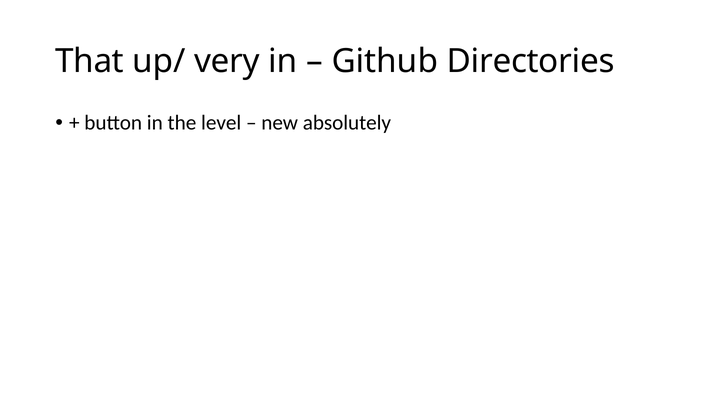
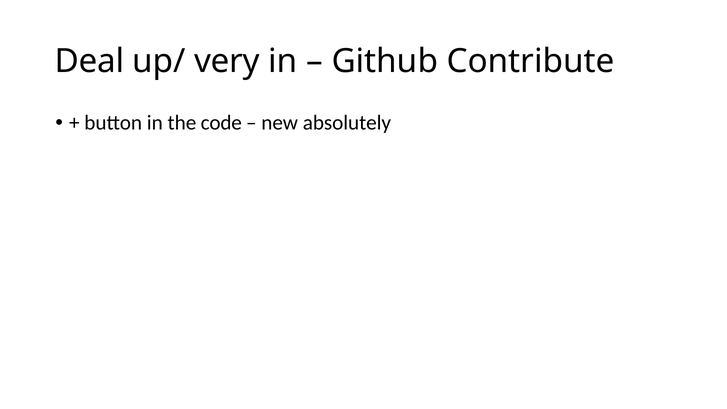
That: That -> Deal (90, 61)
Directories: Directories -> Contribute (531, 61)
level: level -> code (221, 123)
